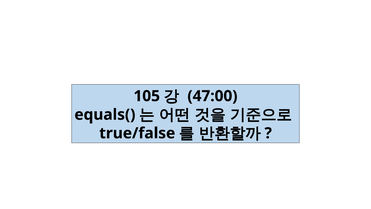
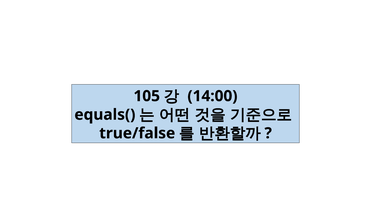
47:00: 47:00 -> 14:00 (212, 96)
